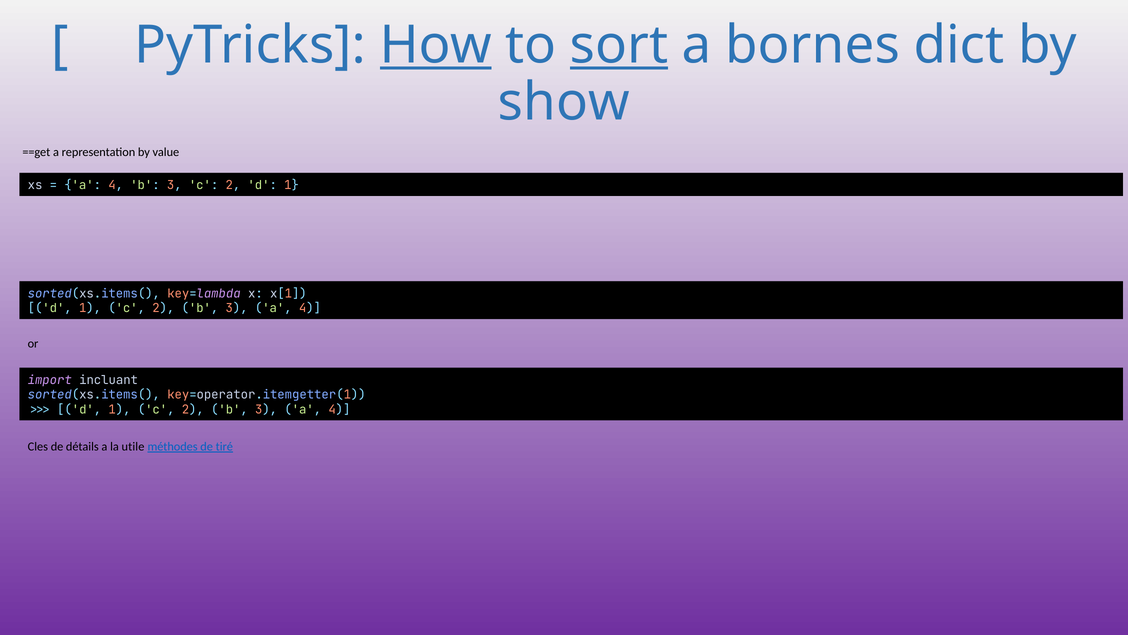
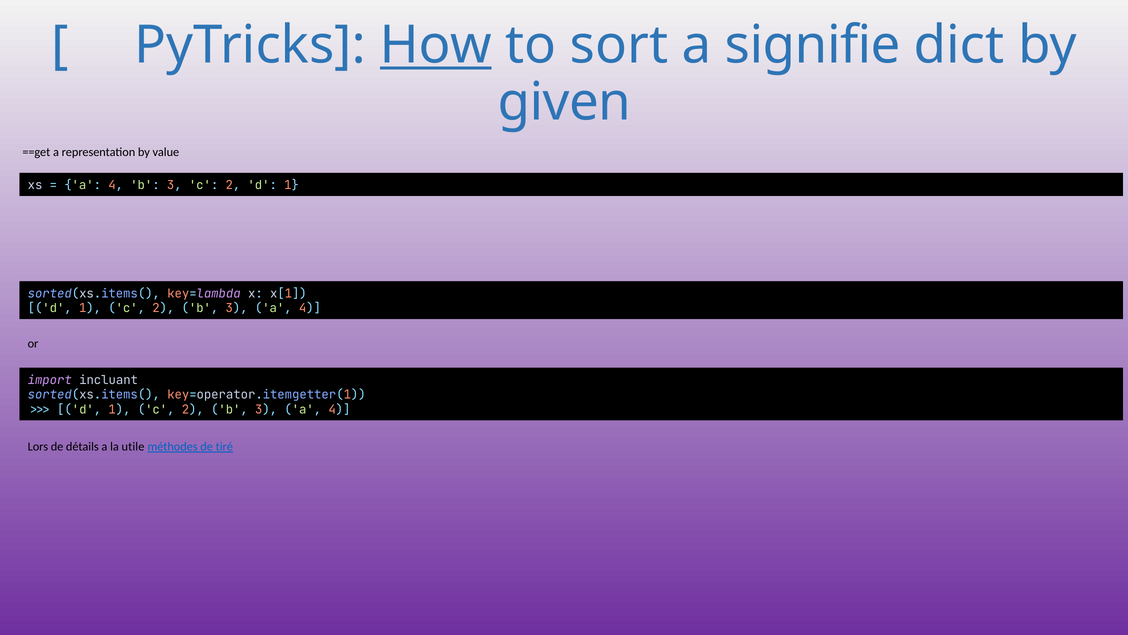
sort underline: present -> none (619, 45)
bornes: bornes -> signifie (813, 45)
show: show -> given (564, 102)
Cles: Cles -> Lors (38, 446)
